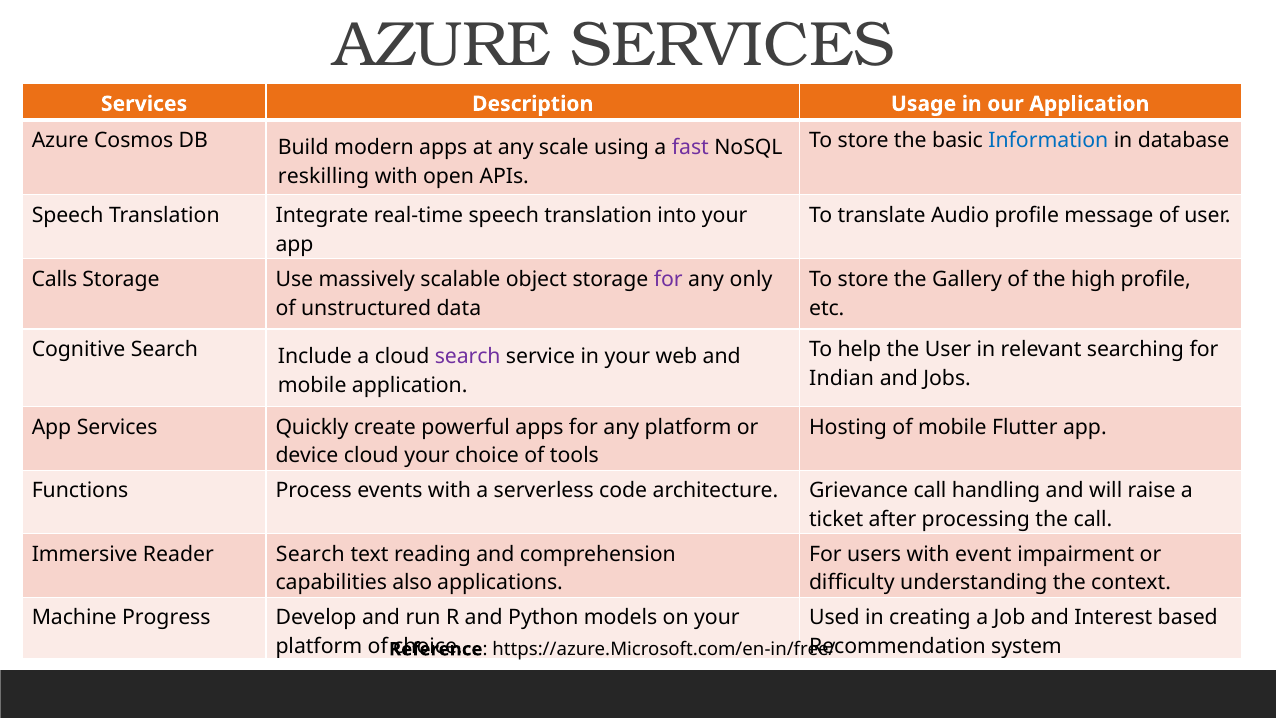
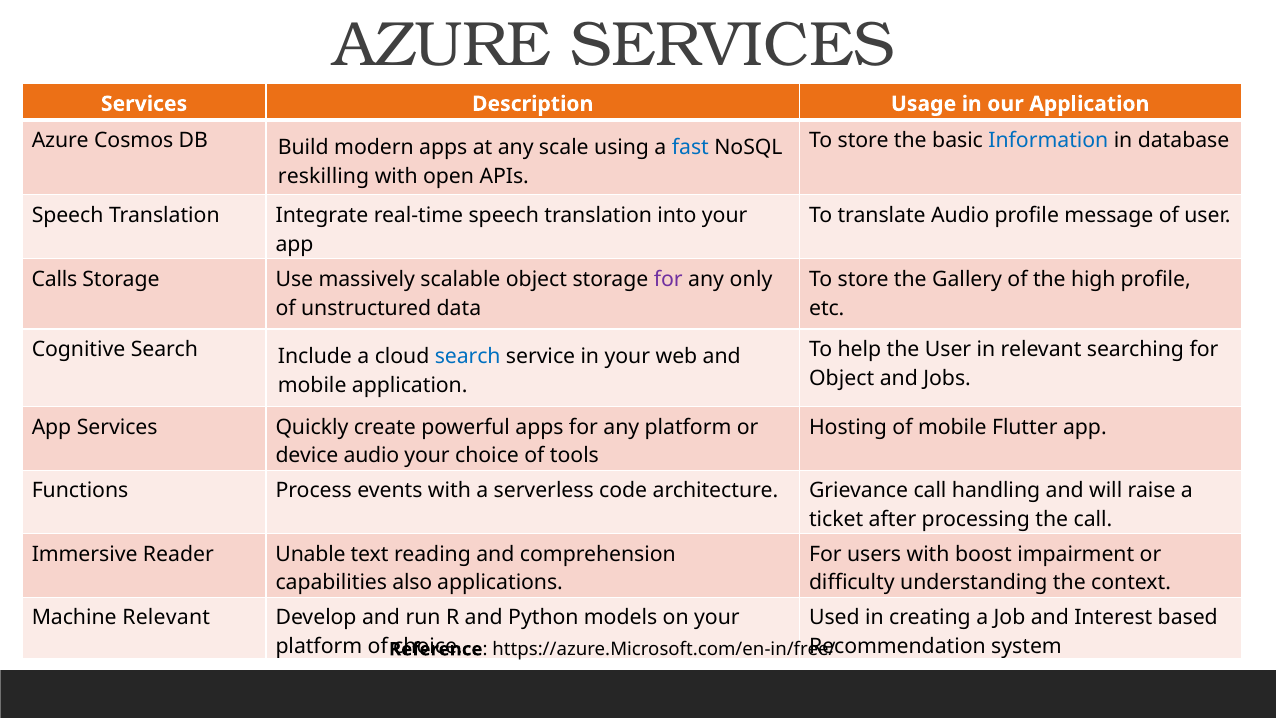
fast colour: purple -> blue (690, 147)
search colour: purple -> blue (468, 356)
Indian: Indian -> Object (842, 378)
device cloud: cloud -> audio (371, 456)
Reader Search: Search -> Unable (310, 554)
event: event -> boost (983, 554)
Machine Progress: Progress -> Relevant (166, 618)
